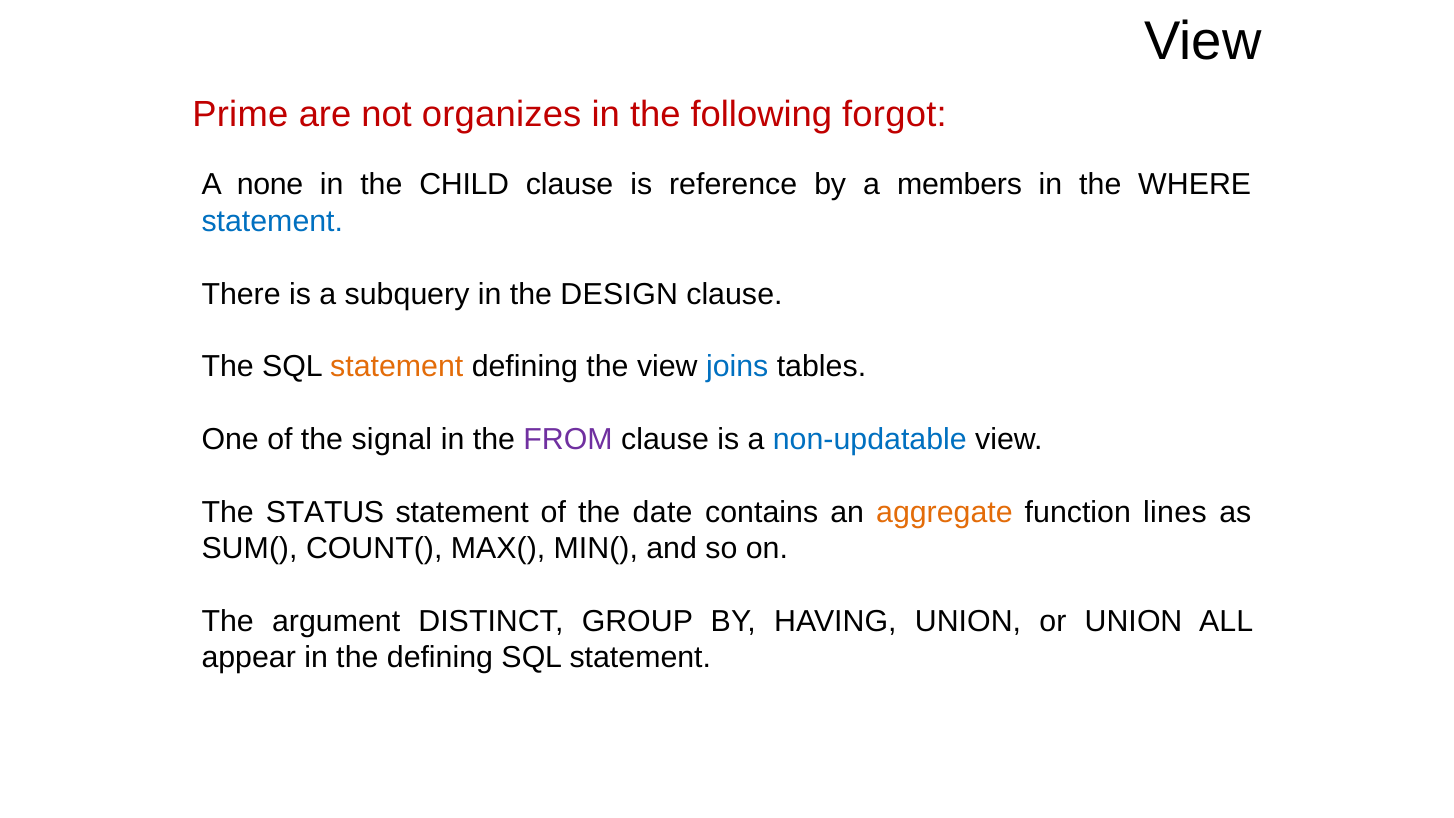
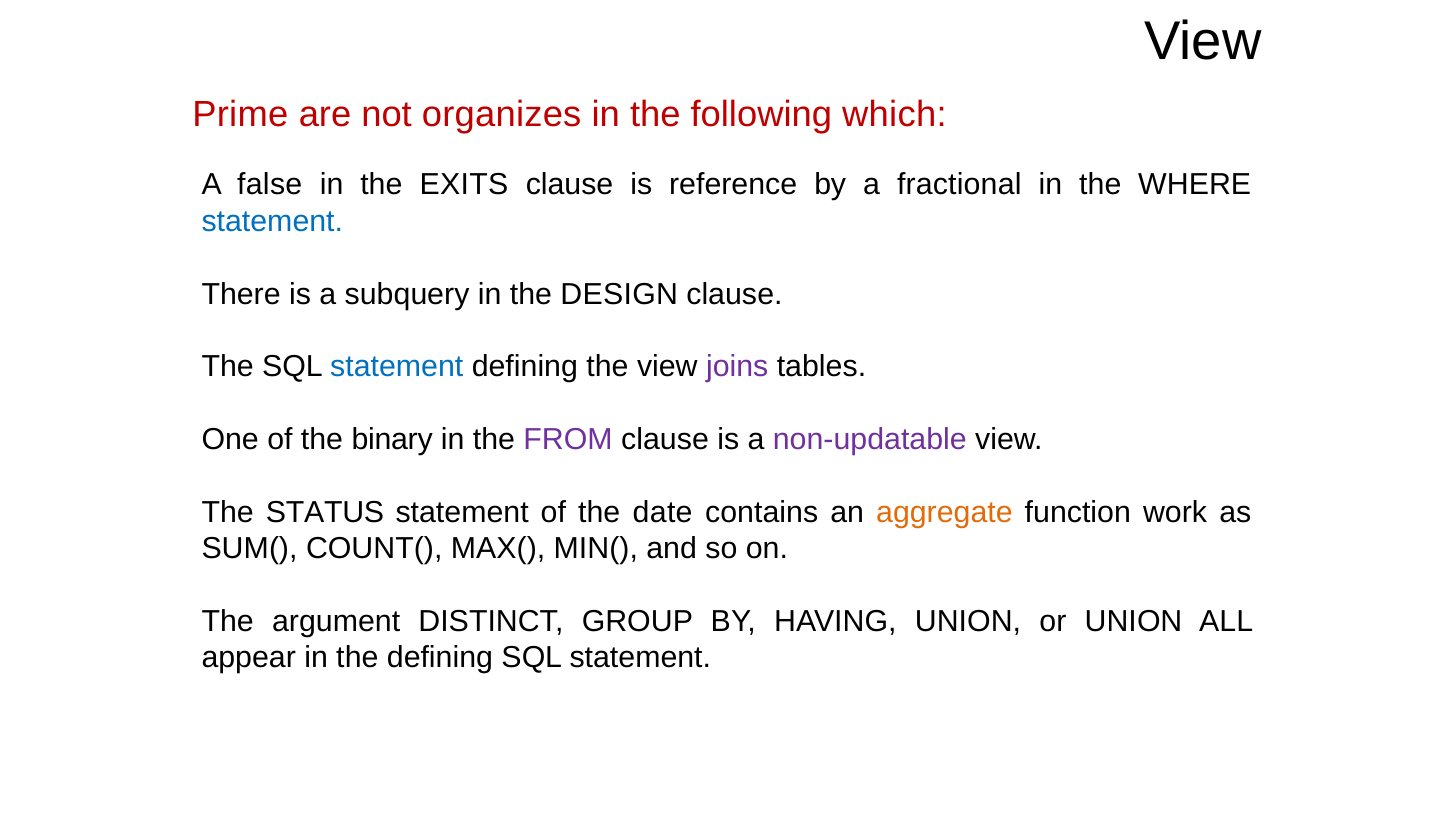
forgot: forgot -> which (894, 115)
none: none -> false (270, 185)
CHILD: CHILD -> EXITS (464, 185)
members: members -> fractional (959, 185)
statement colour: orange -> blue (397, 367)
joins colour: blue -> purple (737, 367)
signal: signal -> binary (392, 440)
non-updatable colour: blue -> purple (870, 440)
lines: lines -> work (1175, 512)
